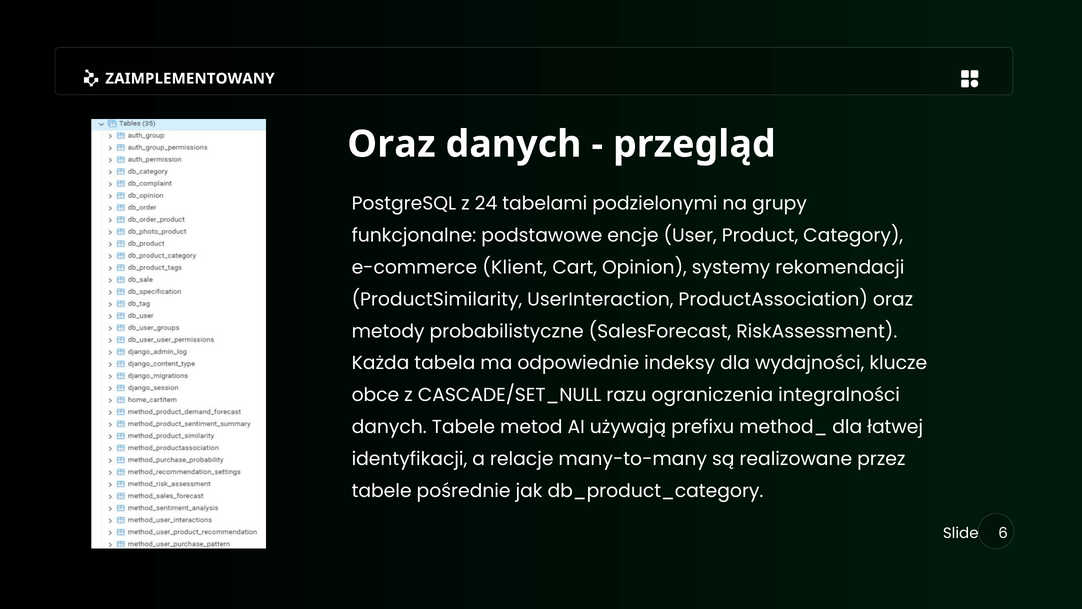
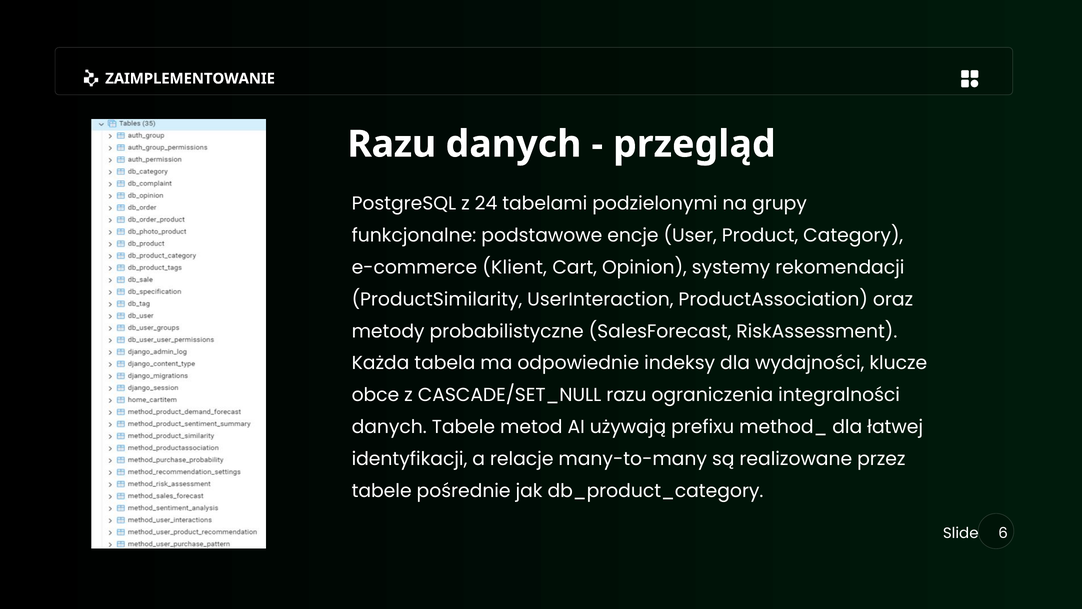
ZAIMPLEMENTOWANY: ZAIMPLEMENTOWANY -> ZAIMPLEMENTOWANIE (190, 79)
Oraz: Oraz -> Razu (392, 144)
